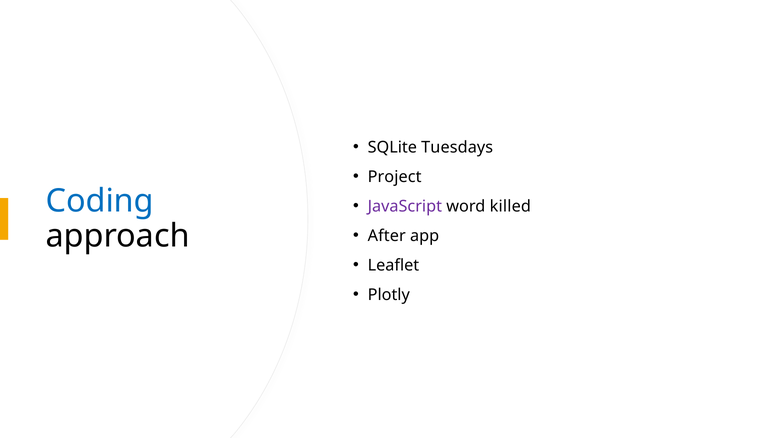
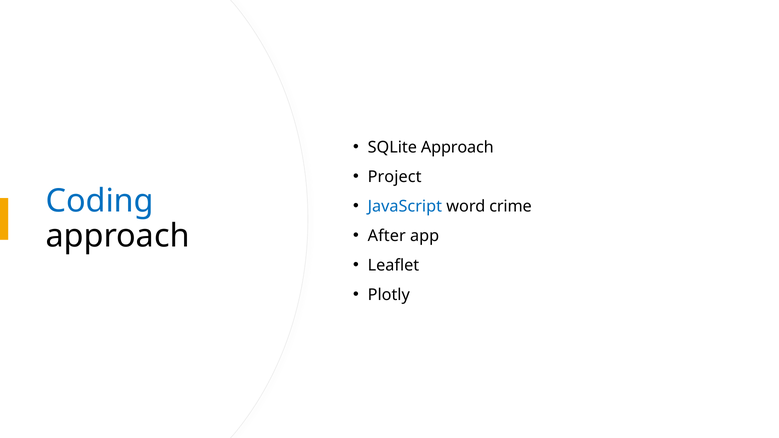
SQLite Tuesdays: Tuesdays -> Approach (457, 147)
JavaScript colour: purple -> blue (405, 206)
killed: killed -> crime (511, 206)
